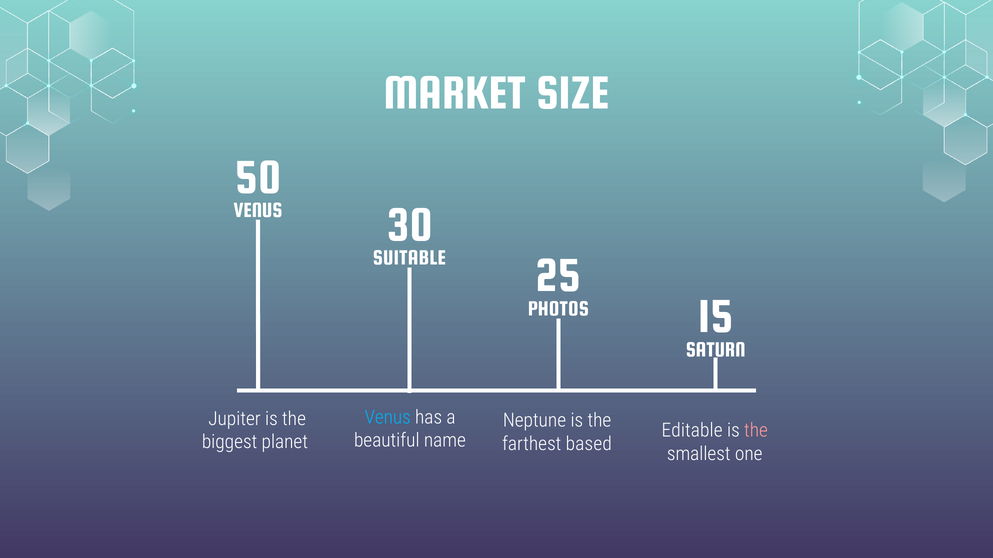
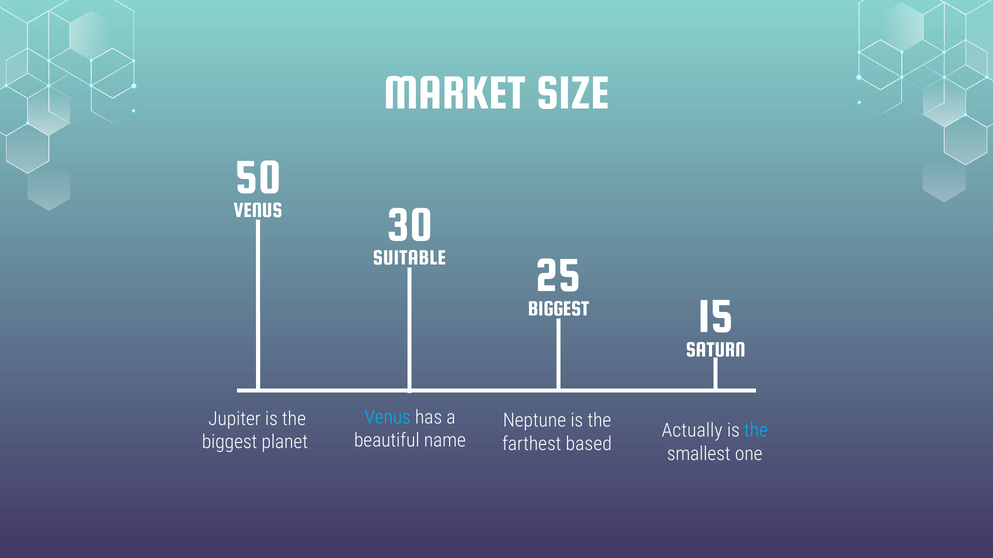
PHOTOS: PHOTOS -> BIGGEST (559, 309)
Editable: Editable -> Actually (692, 431)
the colour: pink -> light blue (756, 431)
